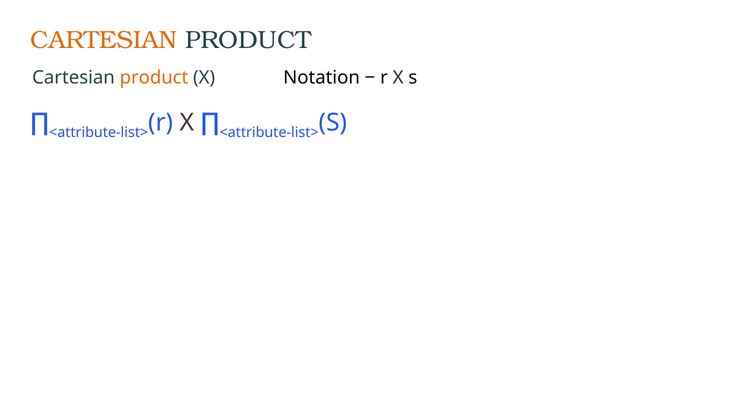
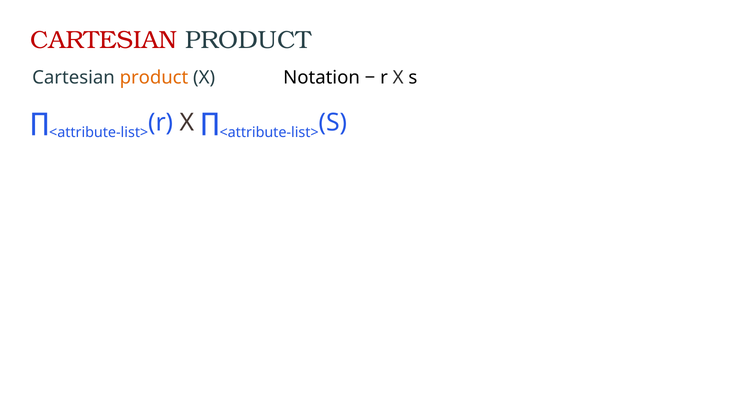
CARTESIAN colour: orange -> red (104, 40)
